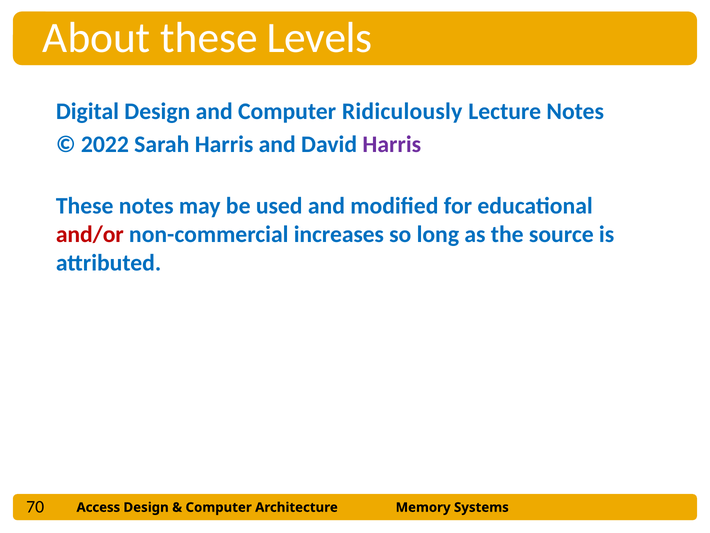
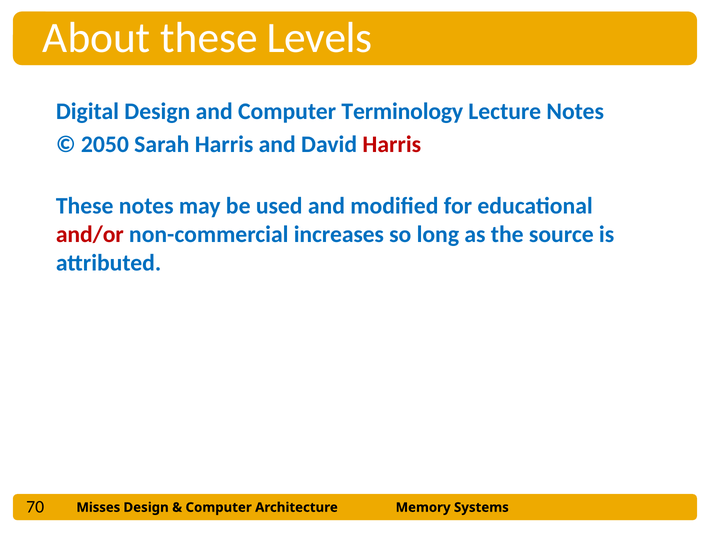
Ridiculously: Ridiculously -> Terminology (402, 111)
2022: 2022 -> 2050 (105, 144)
Harris colour: purple -> red (392, 144)
Access: Access -> Misses (98, 507)
